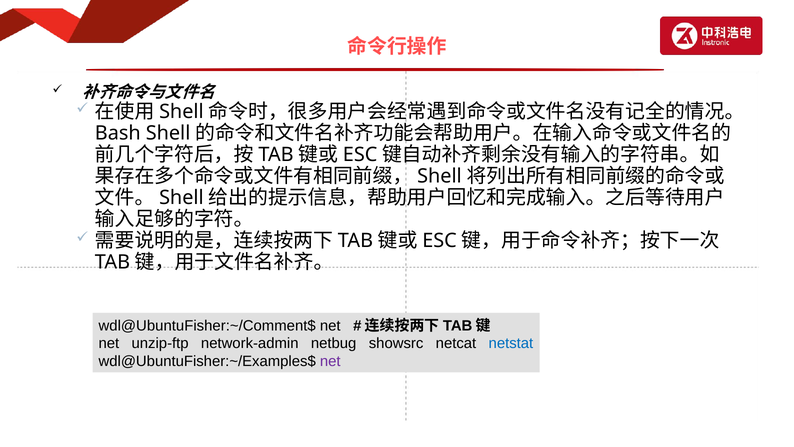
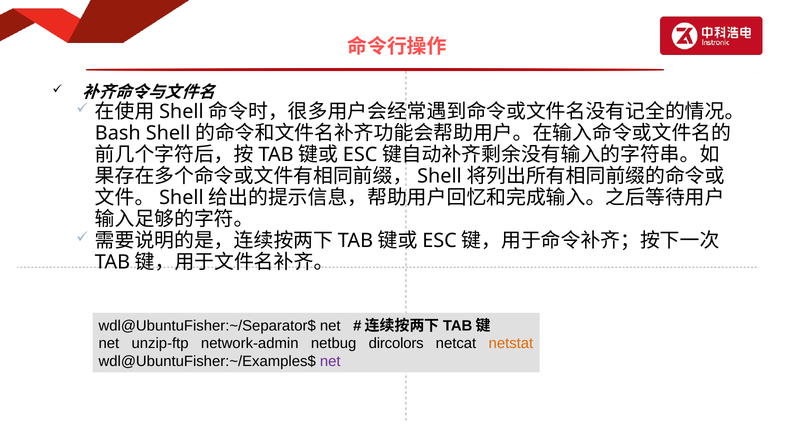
wdl@UbuntuFisher:~/Comment$: wdl@UbuntuFisher:~/Comment$ -> wdl@UbuntuFisher:~/Separator$ (207, 325)
showsrc: showsrc -> dircolors (396, 343)
netstat colour: blue -> orange (511, 343)
